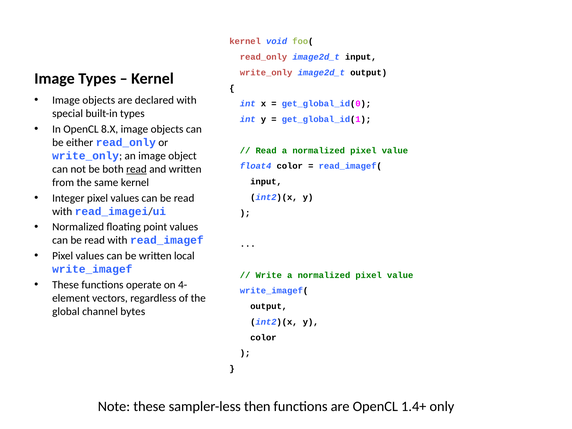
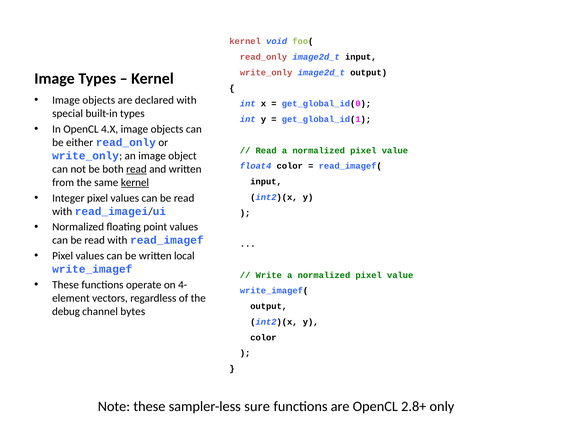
8.X: 8.X -> 4.X (110, 129)
kernel underline: none -> present (135, 182)
global: global -> debug (66, 312)
then: then -> sure (257, 406)
1.4+: 1.4+ -> 2.8+ (414, 406)
